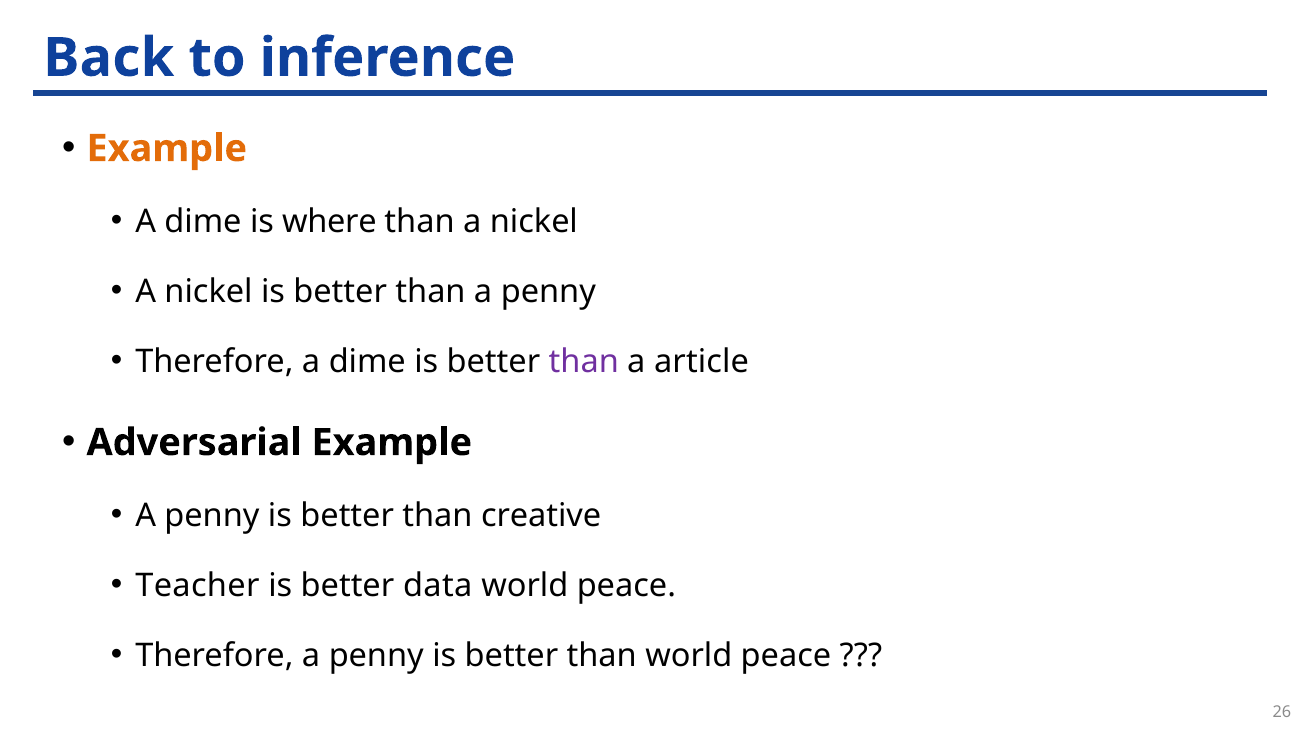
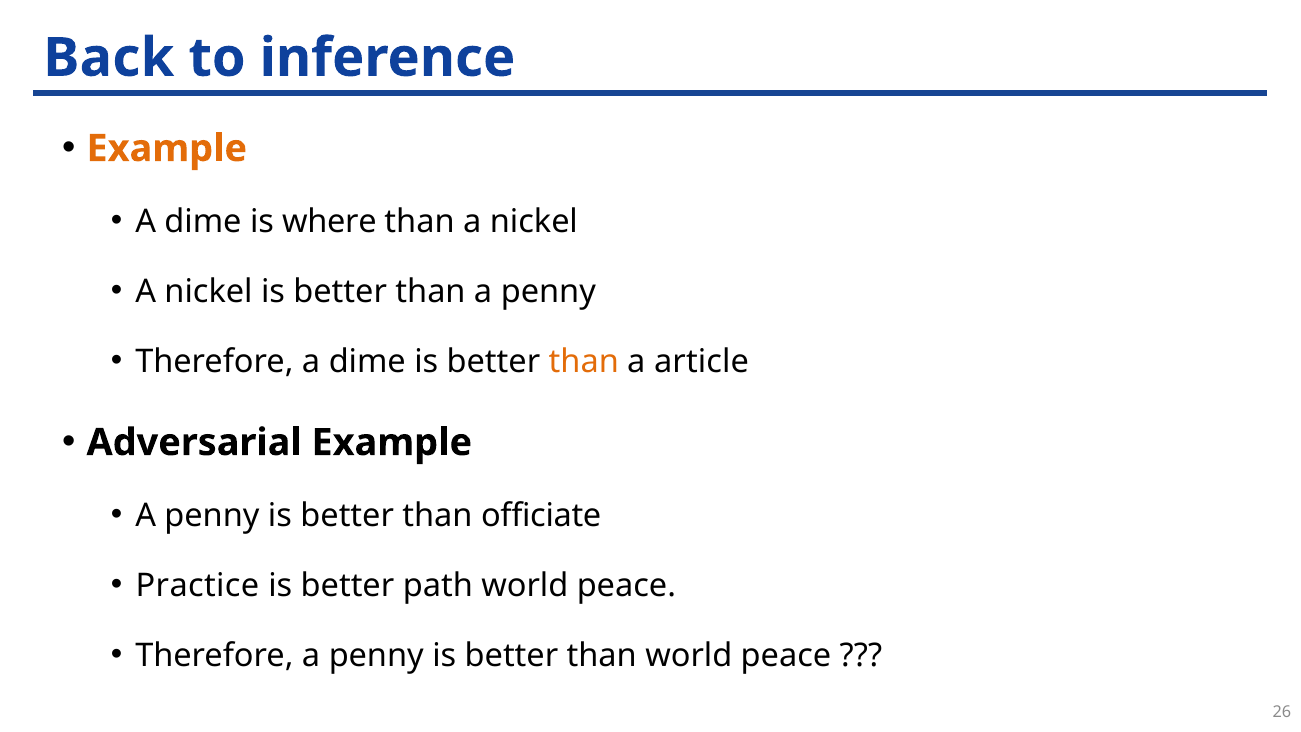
than colour: purple -> orange (584, 362)
creative: creative -> officiate (541, 516)
Teacher: Teacher -> Practice (197, 586)
data: data -> path (438, 586)
